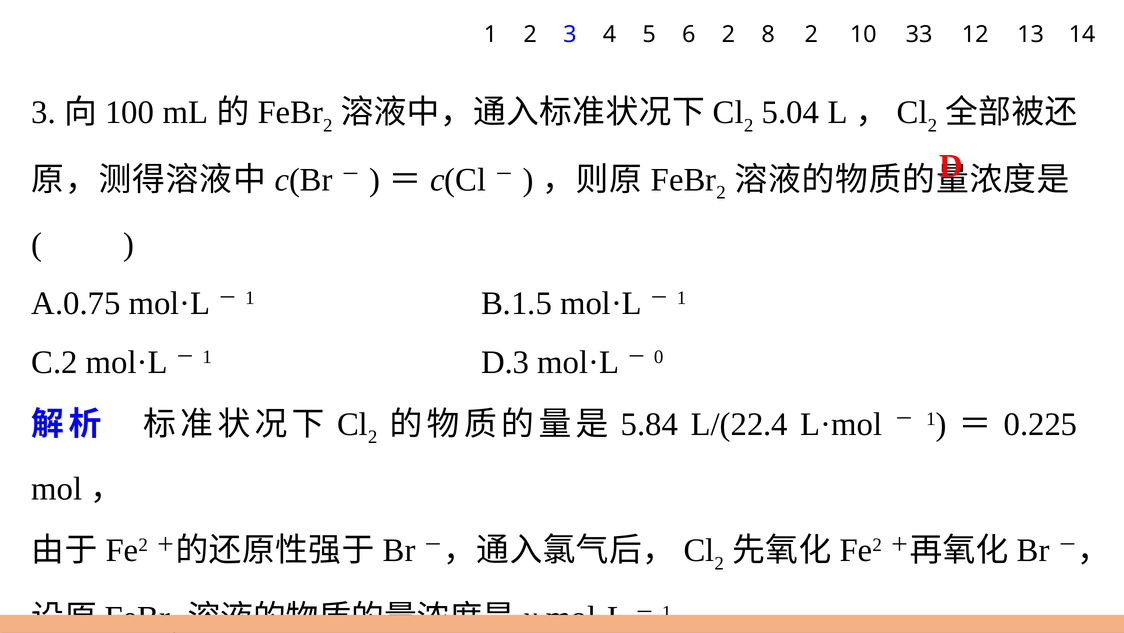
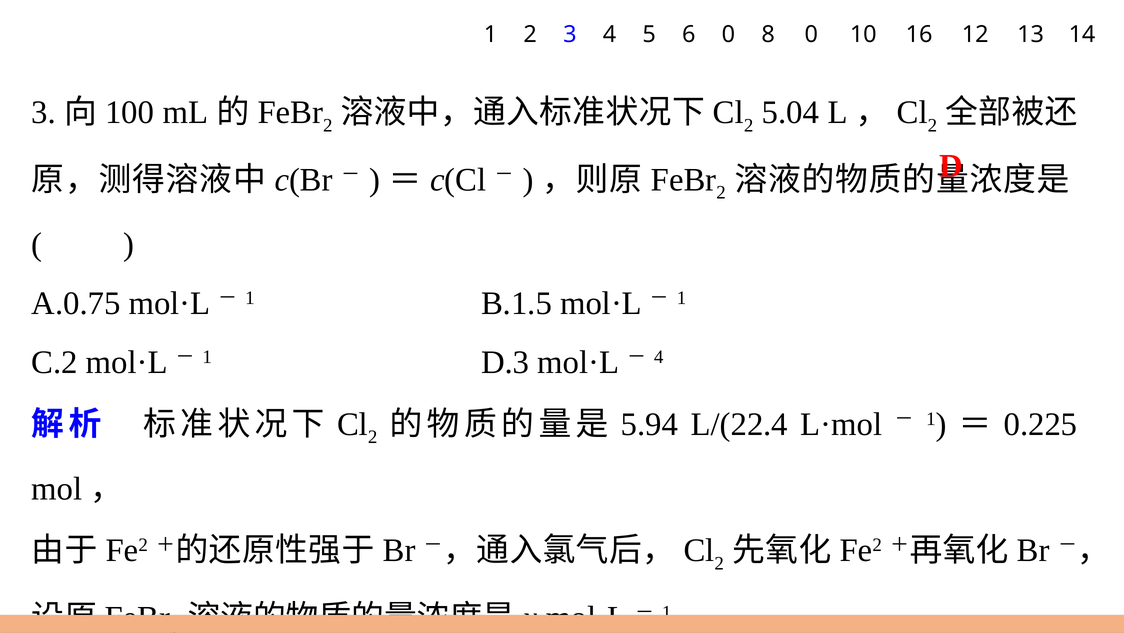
6 2: 2 -> 0 (728, 34)
8 2: 2 -> 0 (811, 34)
33: 33 -> 16 (919, 34)
0: 0 -> 4 (659, 357)
5.84: 5.84 -> 5.94 (650, 424)
